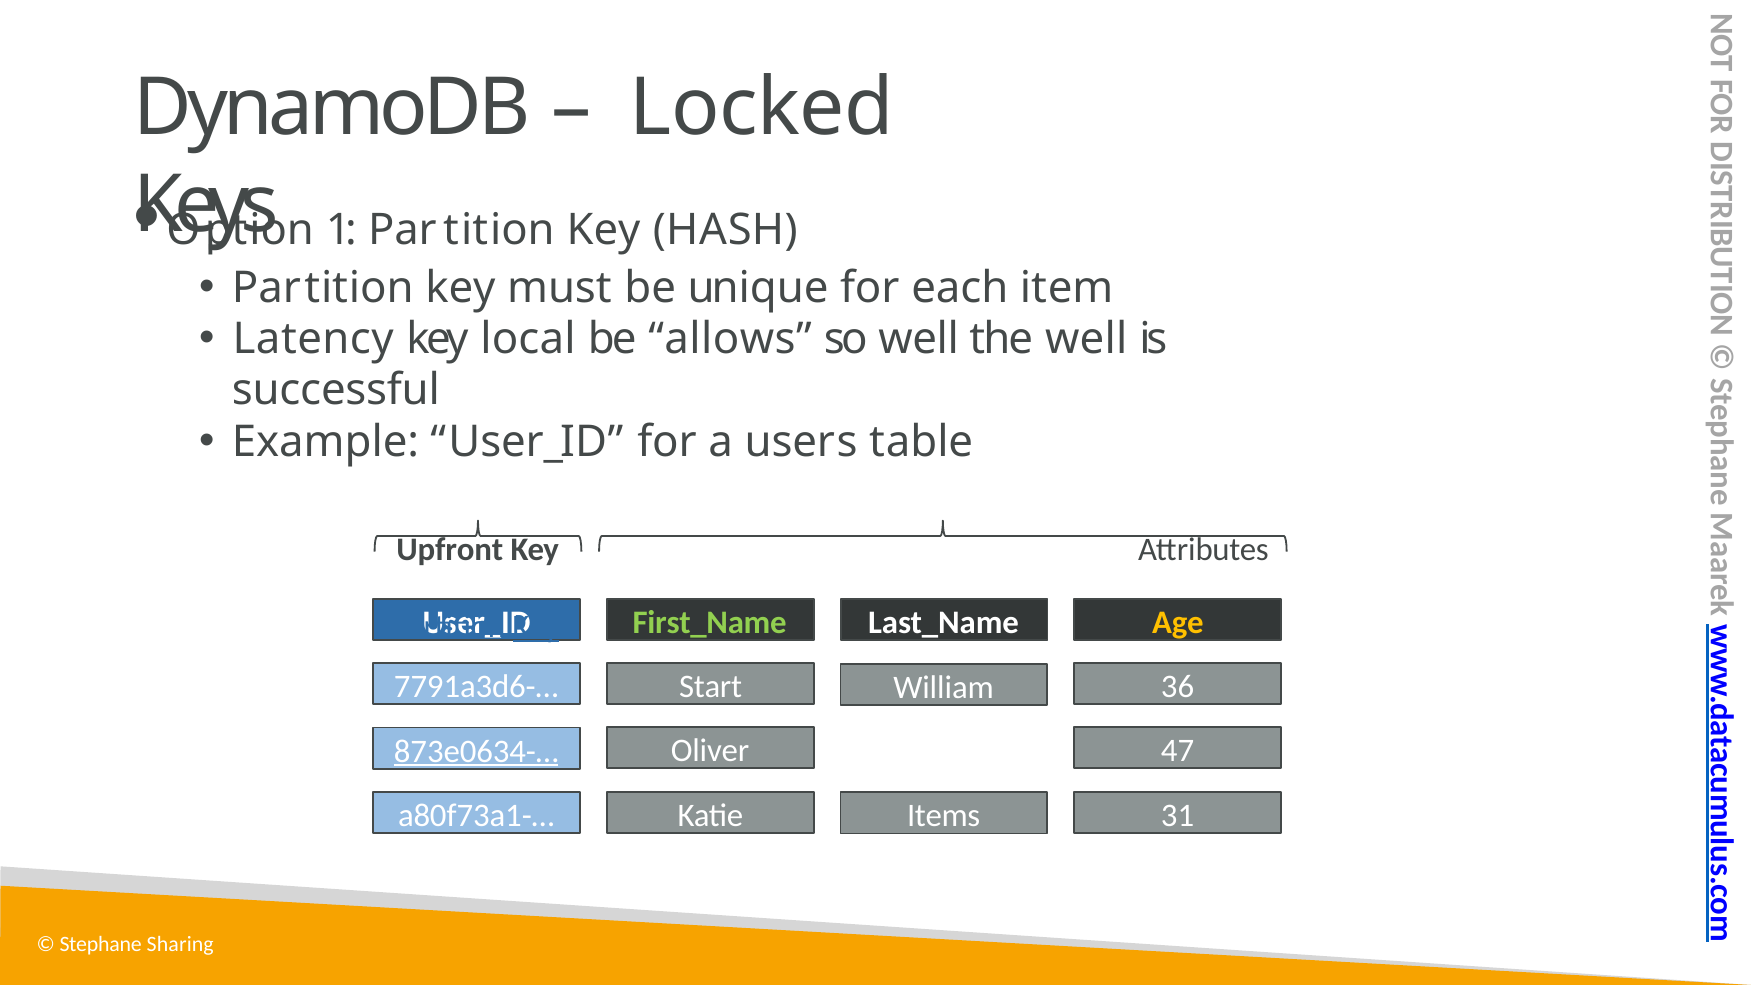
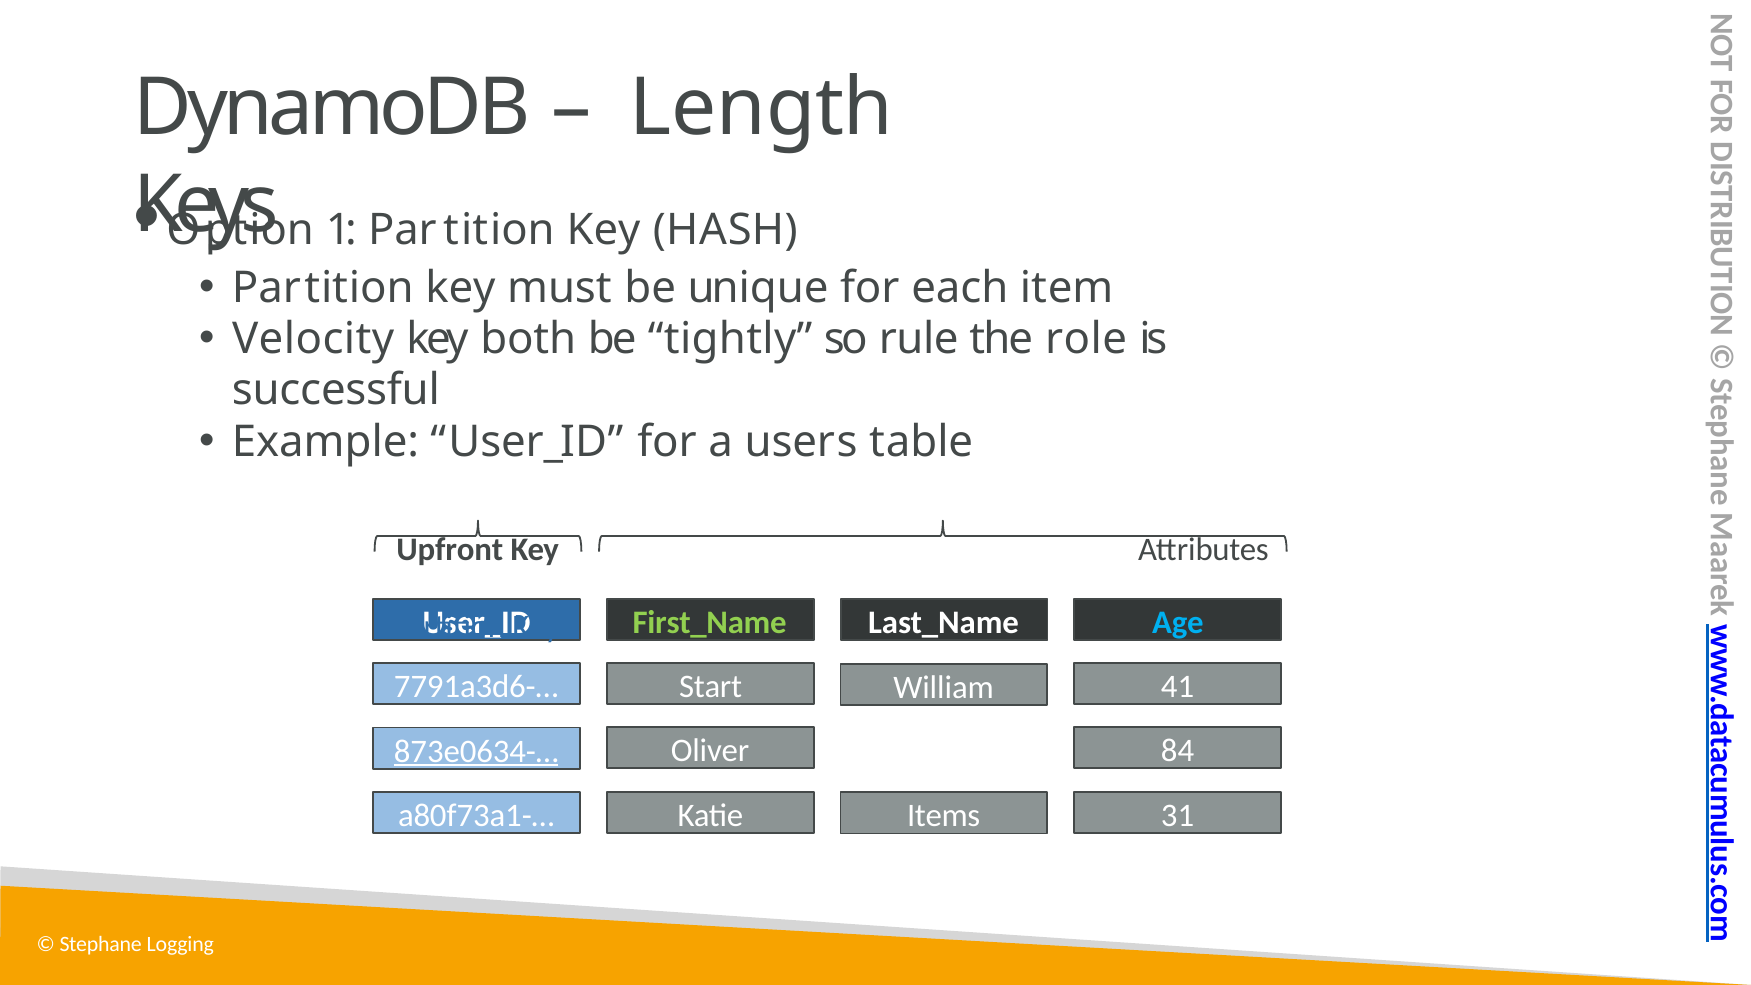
Locked: Locked -> Length (762, 108)
Latency: Latency -> Velocity (313, 339)
local: local -> both (528, 339)
allows: allows -> tightly (730, 339)
so well: well -> rule (919, 339)
the well: well -> role (1086, 339)
Age colour: yellow -> light blue (1178, 623)
Key underline: present -> none (536, 627)
36: 36 -> 41 (1178, 687)
47: 47 -> 84 (1178, 751)
Sharing: Sharing -> Logging (180, 944)
